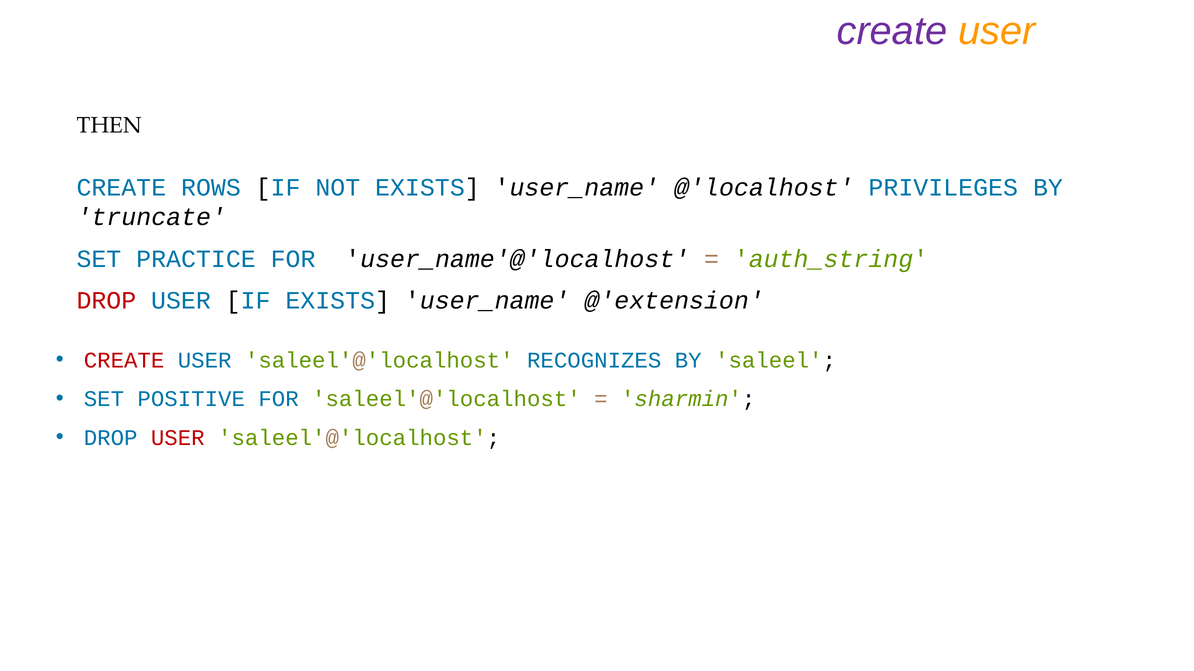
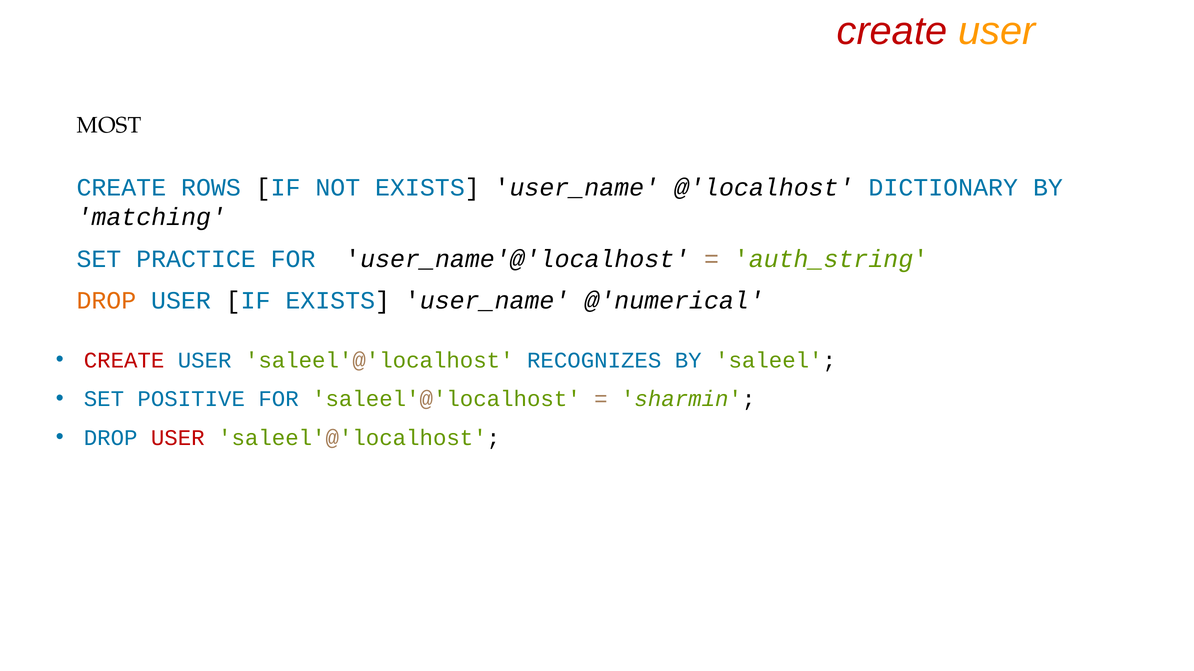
create colour: purple -> red (892, 31)
THEN: THEN -> MOST (109, 125)
PRIVILEGES: PRIVILEGES -> DICTIONARY (943, 188)
truncate: truncate -> matching (151, 217)
DROP colour: red -> orange (106, 301)
@'extension: @'extension -> @'numerical (674, 301)
